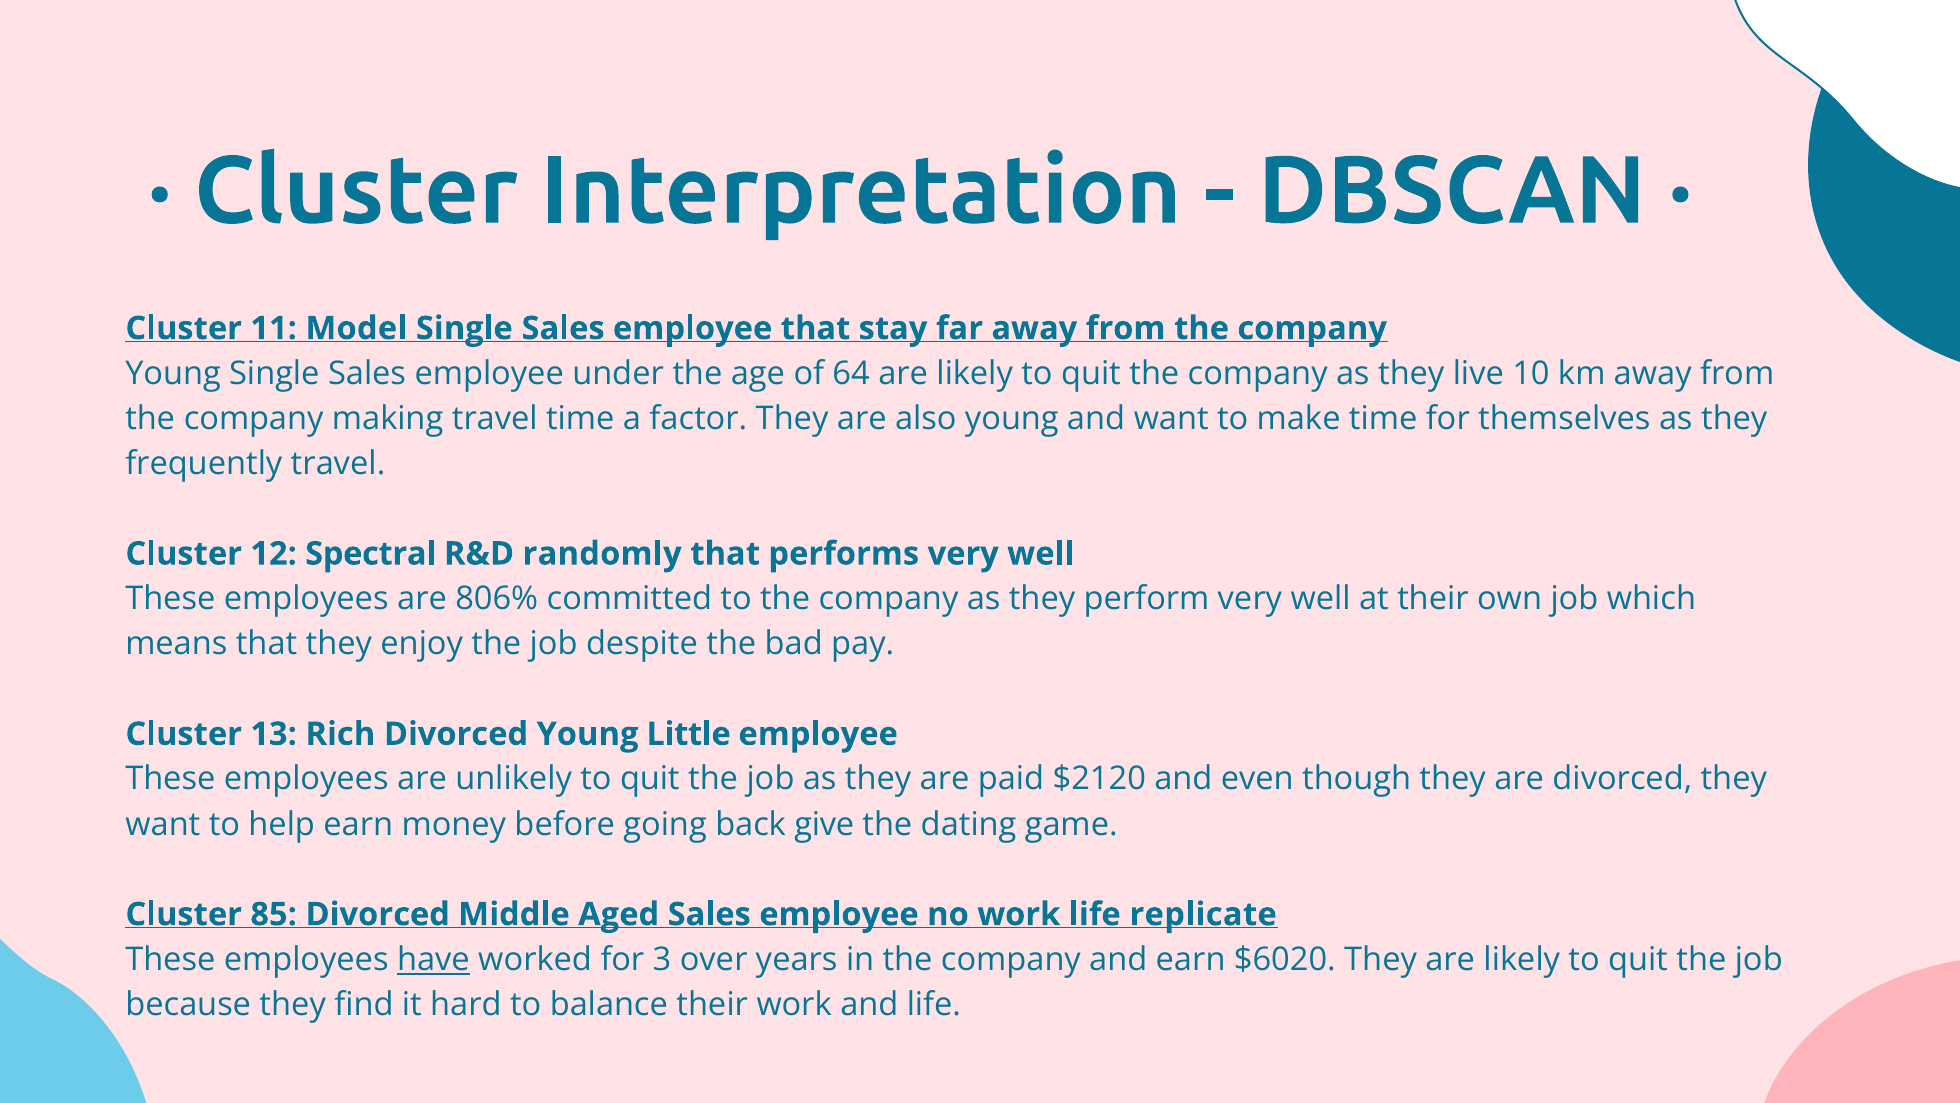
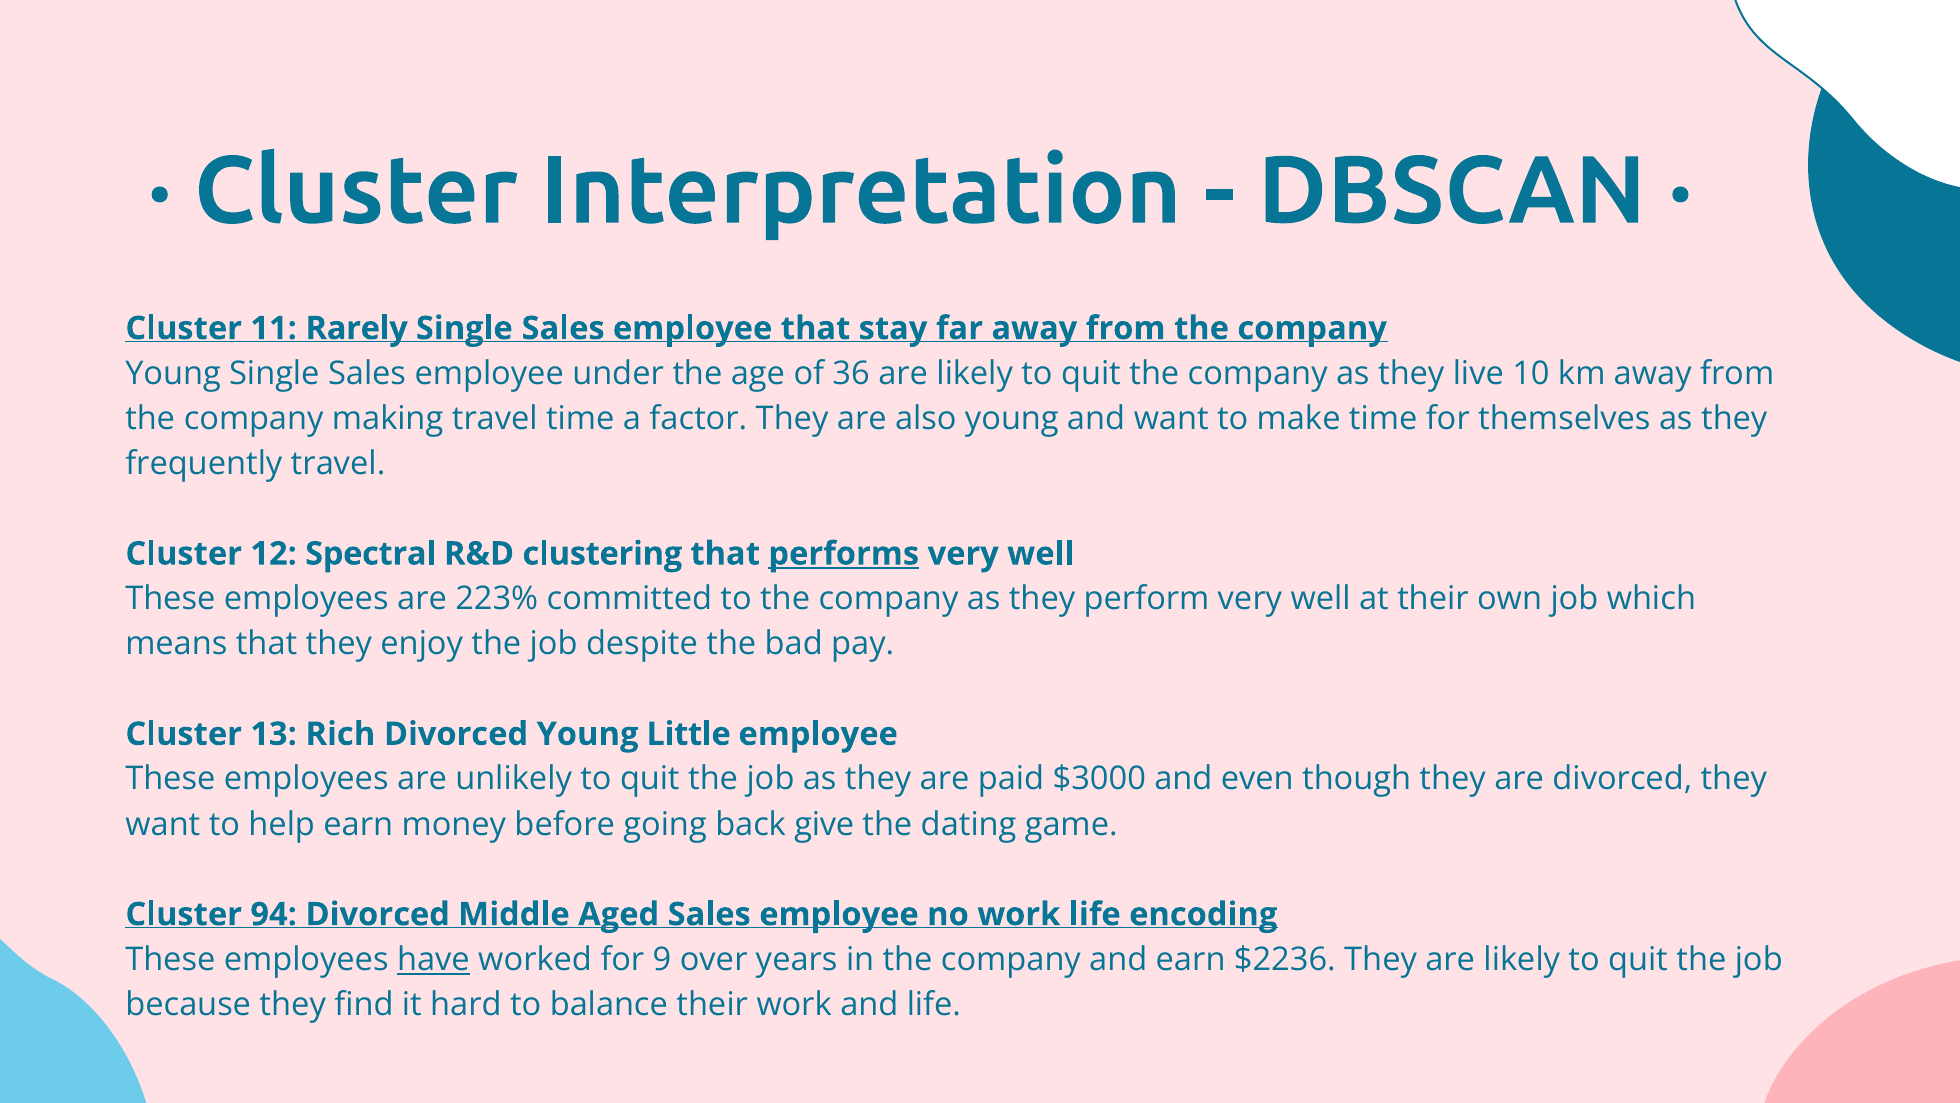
Model: Model -> Rarely (357, 328)
64: 64 -> 36 (851, 373)
randomly: randomly -> clustering (602, 554)
performs underline: none -> present (844, 554)
806%: 806% -> 223% (497, 599)
$2120: $2120 -> $3000 (1099, 779)
85: 85 -> 94 (274, 914)
replicate: replicate -> encoding (1203, 914)
3: 3 -> 9 (662, 959)
$6020: $6020 -> $2236 (1285, 959)
